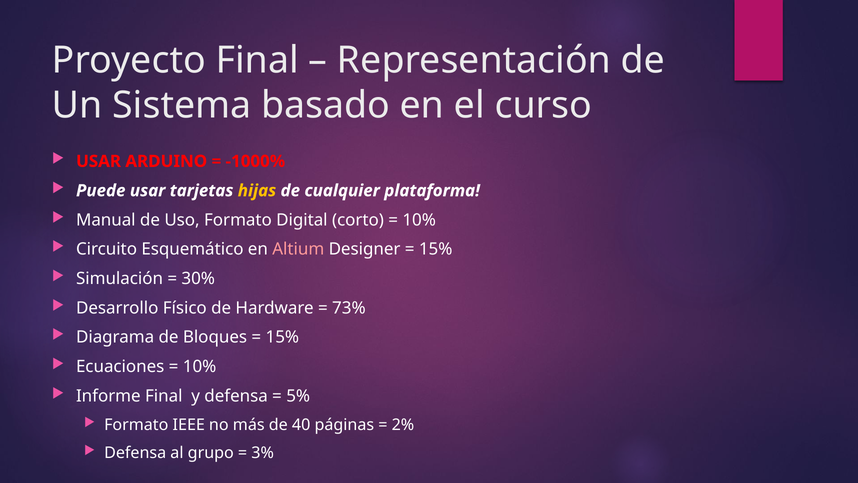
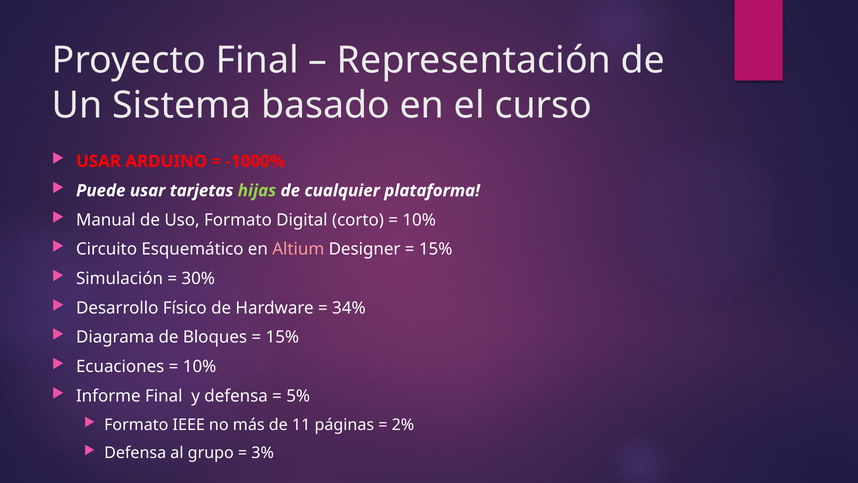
hijas colour: yellow -> light green (257, 191)
73%: 73% -> 34% (349, 308)
40: 40 -> 11 (301, 424)
